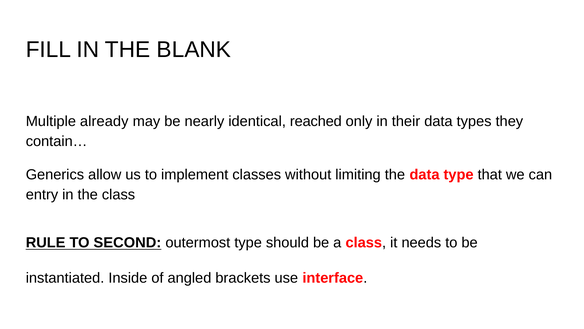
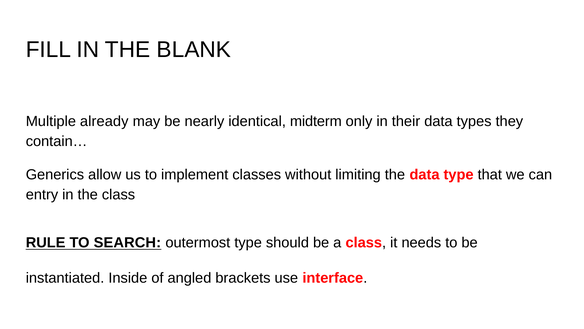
reached: reached -> midterm (316, 121)
SECOND: SECOND -> SEARCH (127, 242)
